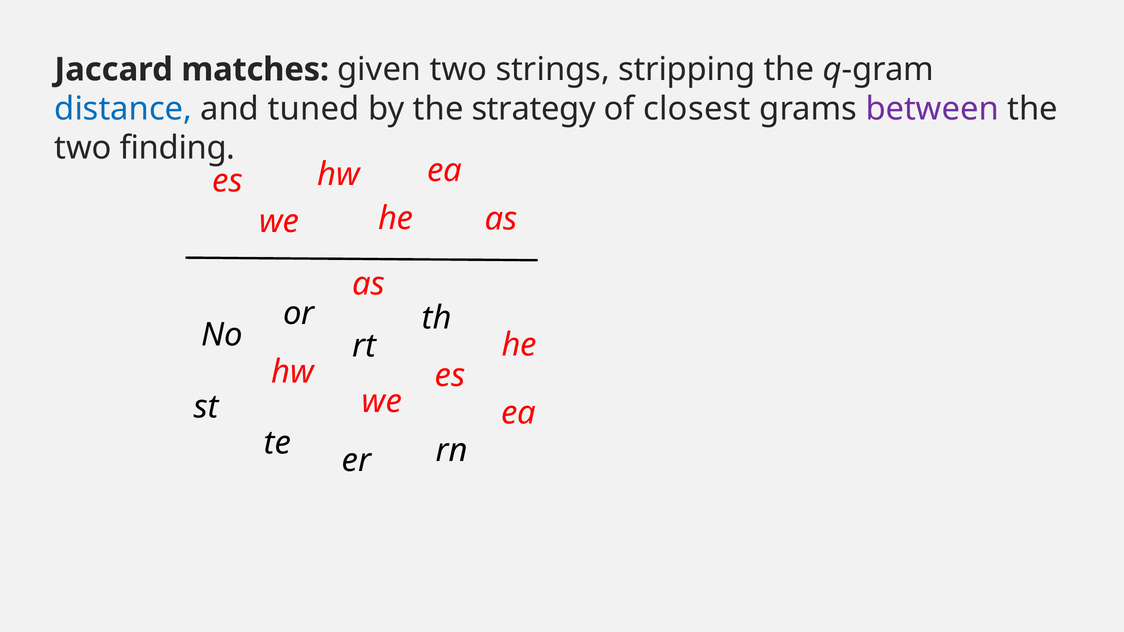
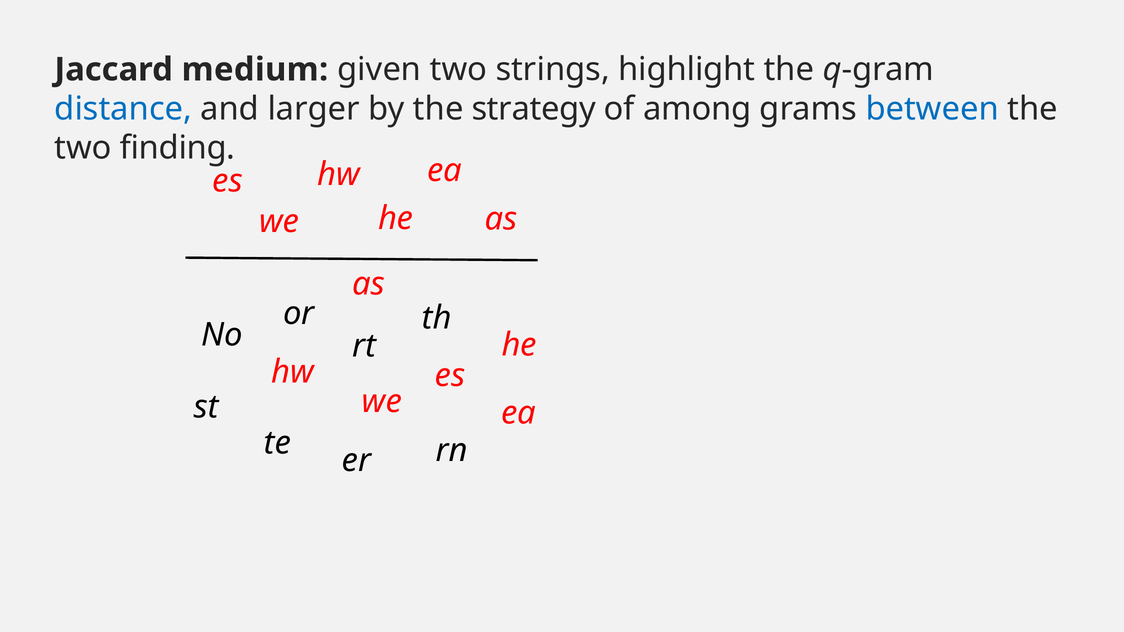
matches: matches -> medium (255, 70)
stripping: stripping -> highlight (687, 70)
tuned: tuned -> larger (314, 109)
closest: closest -> among (697, 109)
between colour: purple -> blue (932, 109)
